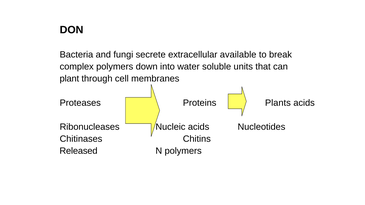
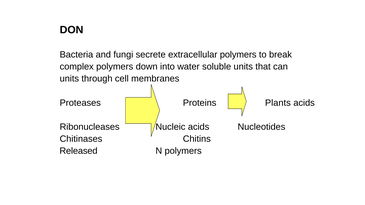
extracellular available: available -> polymers (238, 55)
plant: plant -> units (69, 79)
